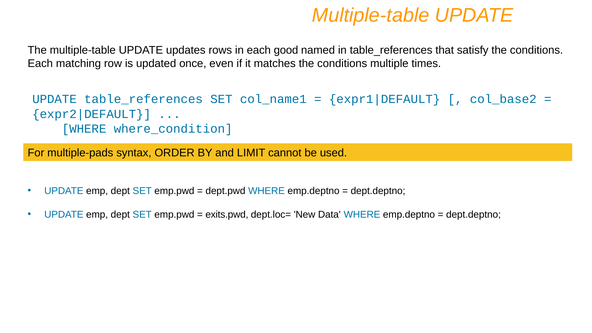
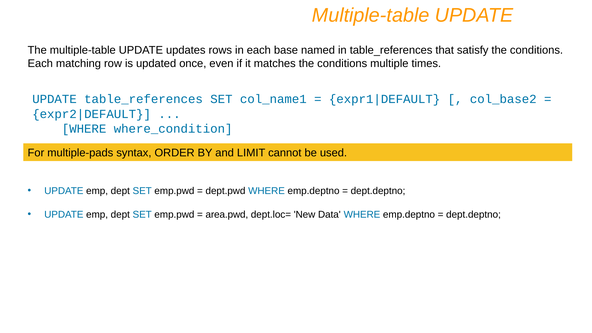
good: good -> base (286, 50)
exits.pwd: exits.pwd -> area.pwd (227, 215)
